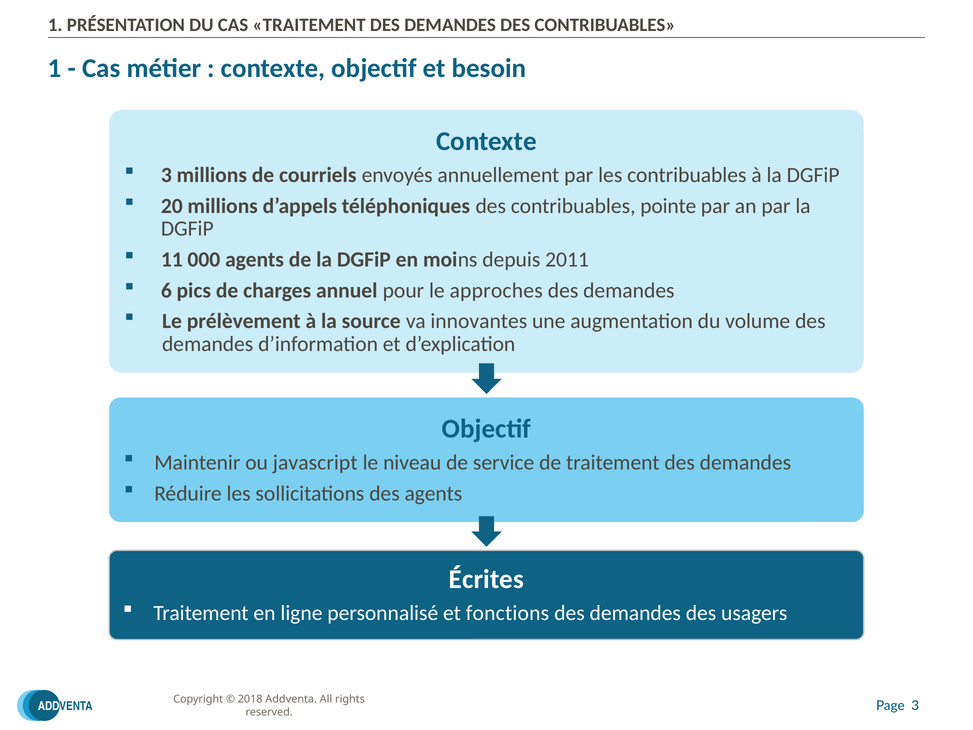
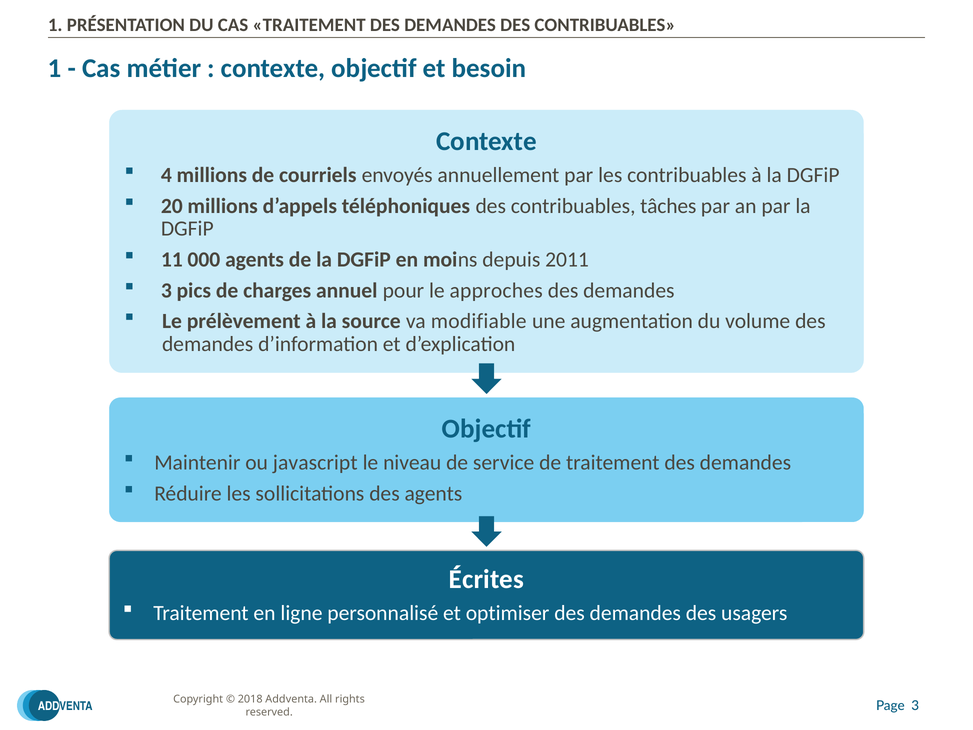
3: 3 -> 4 (166, 175)
pointe: pointe -> tâches (668, 206)
6: 6 -> 3 (166, 290)
innovantes: innovantes -> modifiable (479, 321)
fonctions: fonctions -> optimiser (508, 613)
